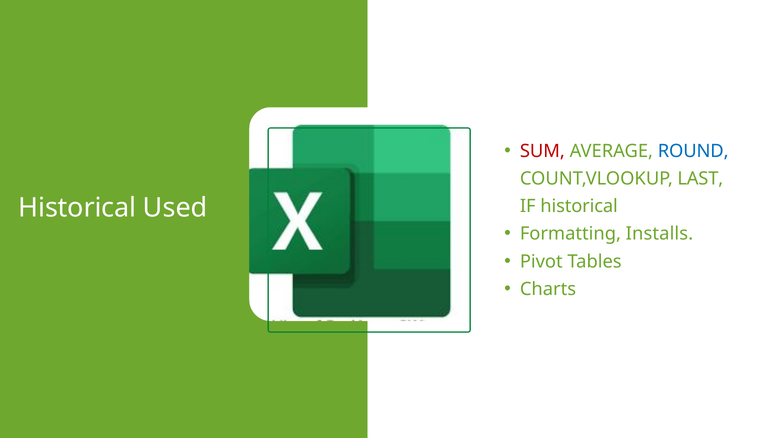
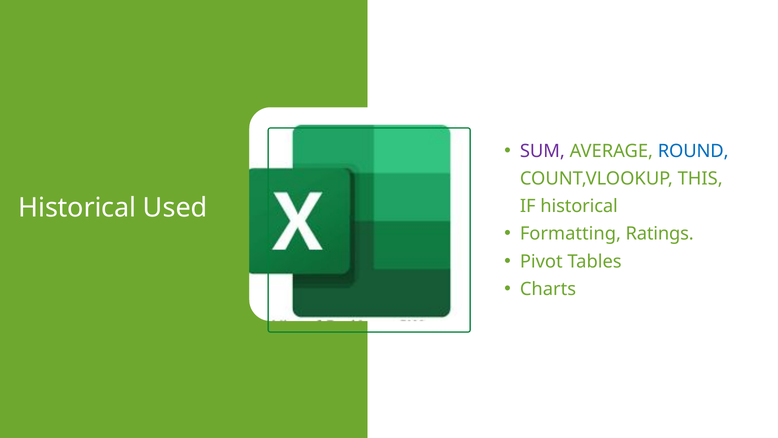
SUM colour: red -> purple (542, 151)
LAST: LAST -> THIS (700, 179)
Installs: Installs -> Ratings (660, 234)
